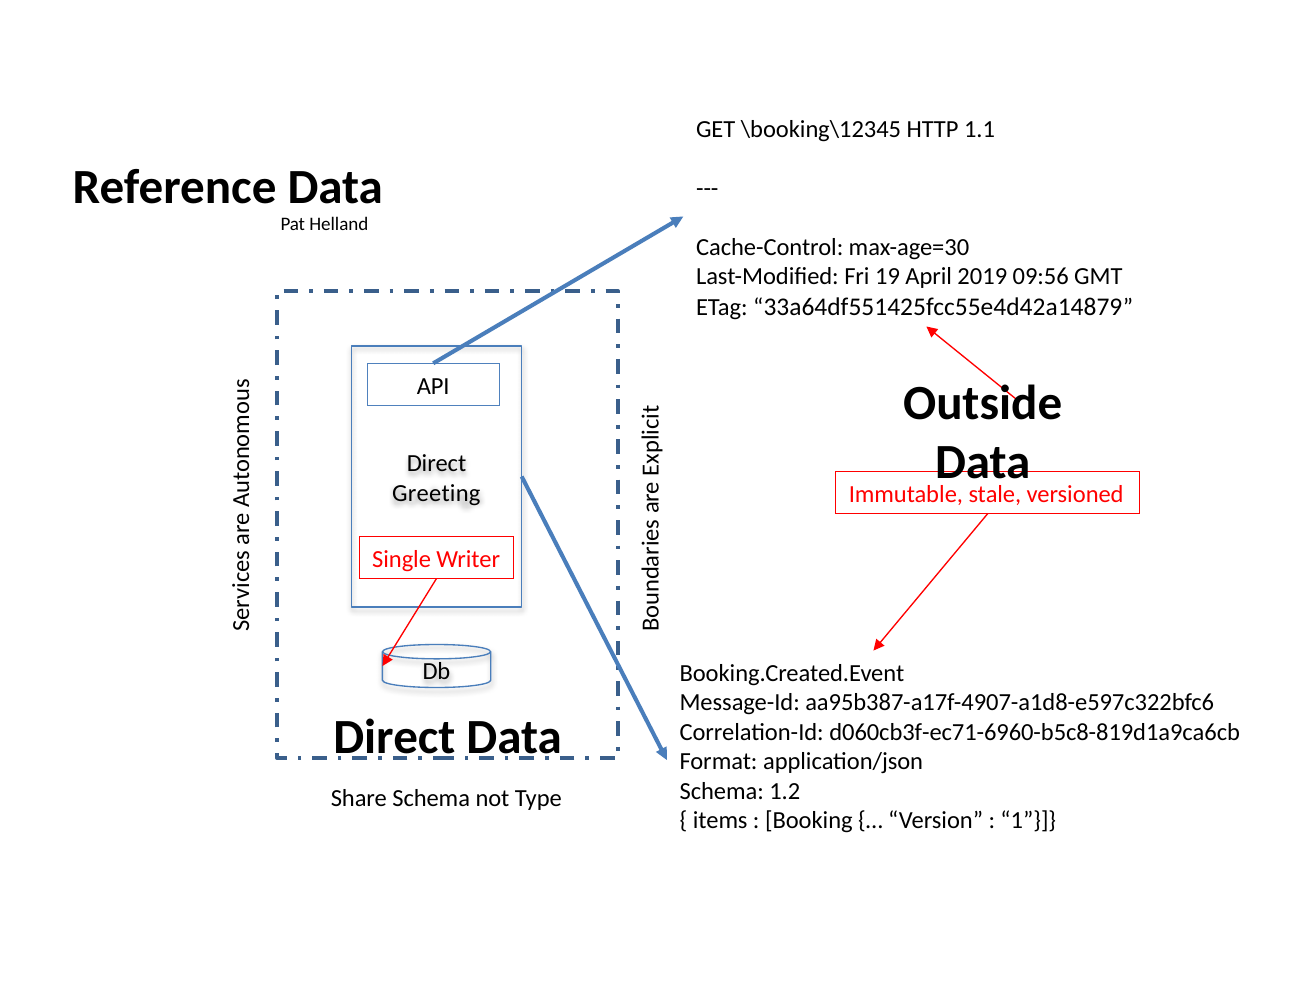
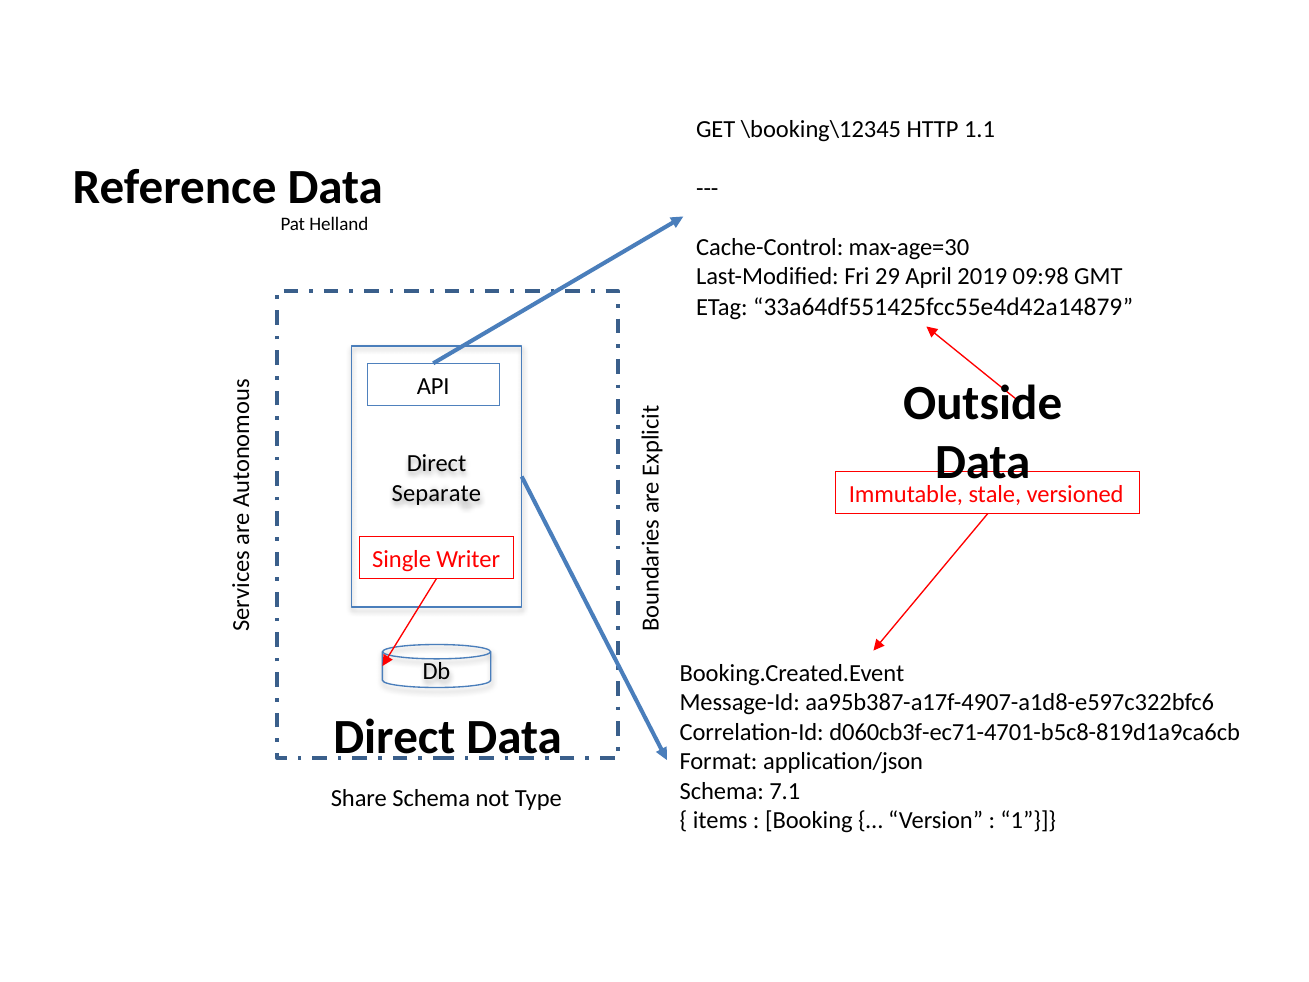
19: 19 -> 29 (888, 276)
09:56: 09:56 -> 09:98 (1041, 276)
Greeting: Greeting -> Separate (436, 493)
d060cb3f-ec71-6960-b5c8-819d1a9ca6cb: d060cb3f-ec71-6960-b5c8-819d1a9ca6cb -> d060cb3f-ec71-4701-b5c8-819d1a9ca6cb (1035, 732)
1.2: 1.2 -> 7.1 (785, 791)
